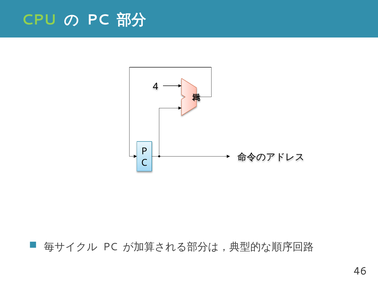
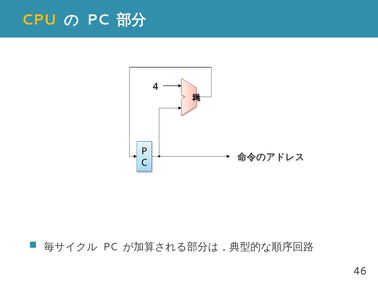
CPU colour: light green -> yellow (39, 20)
